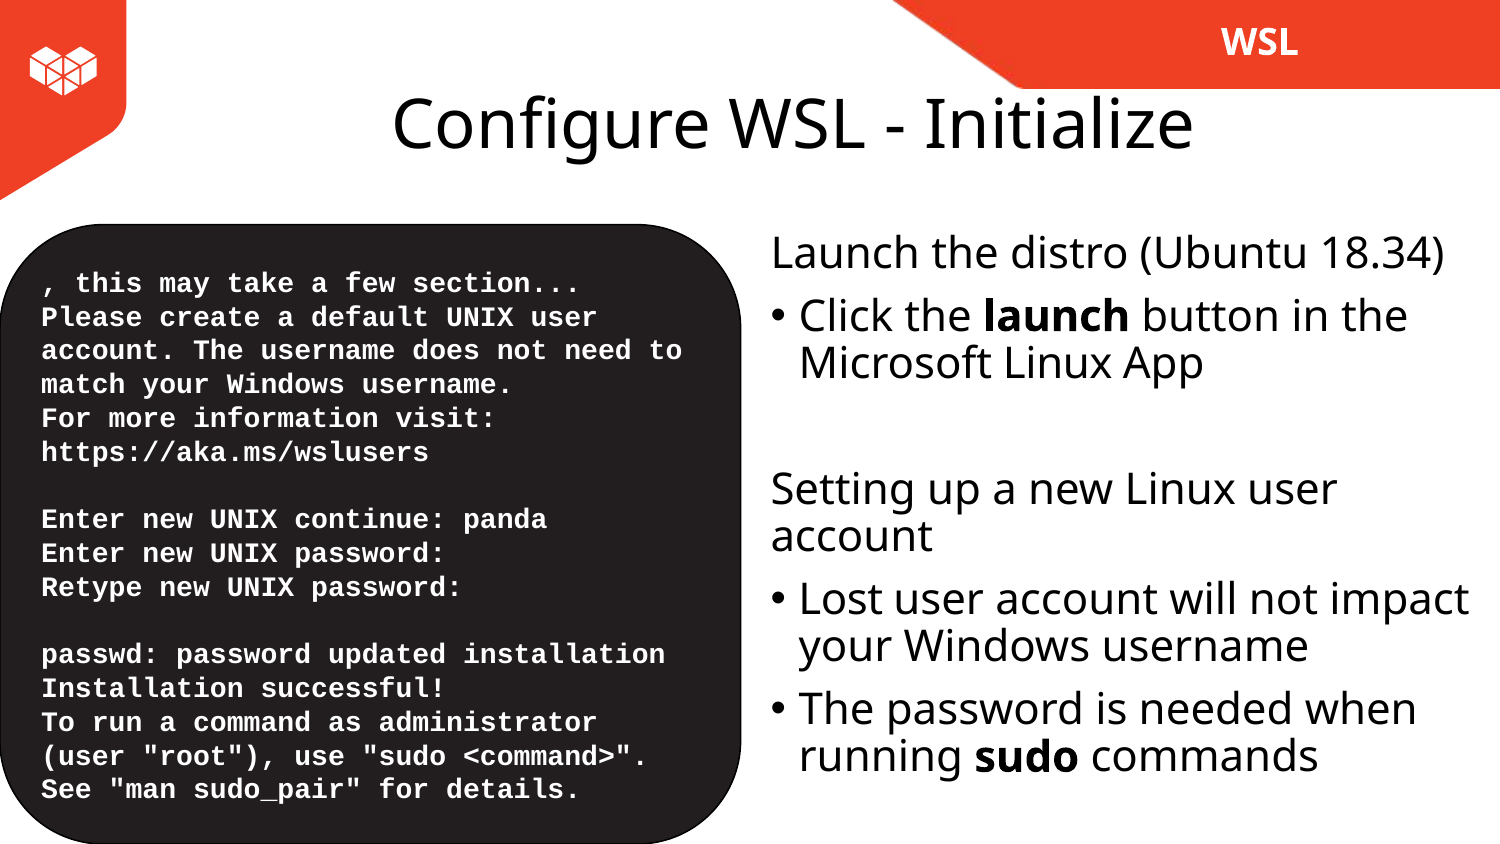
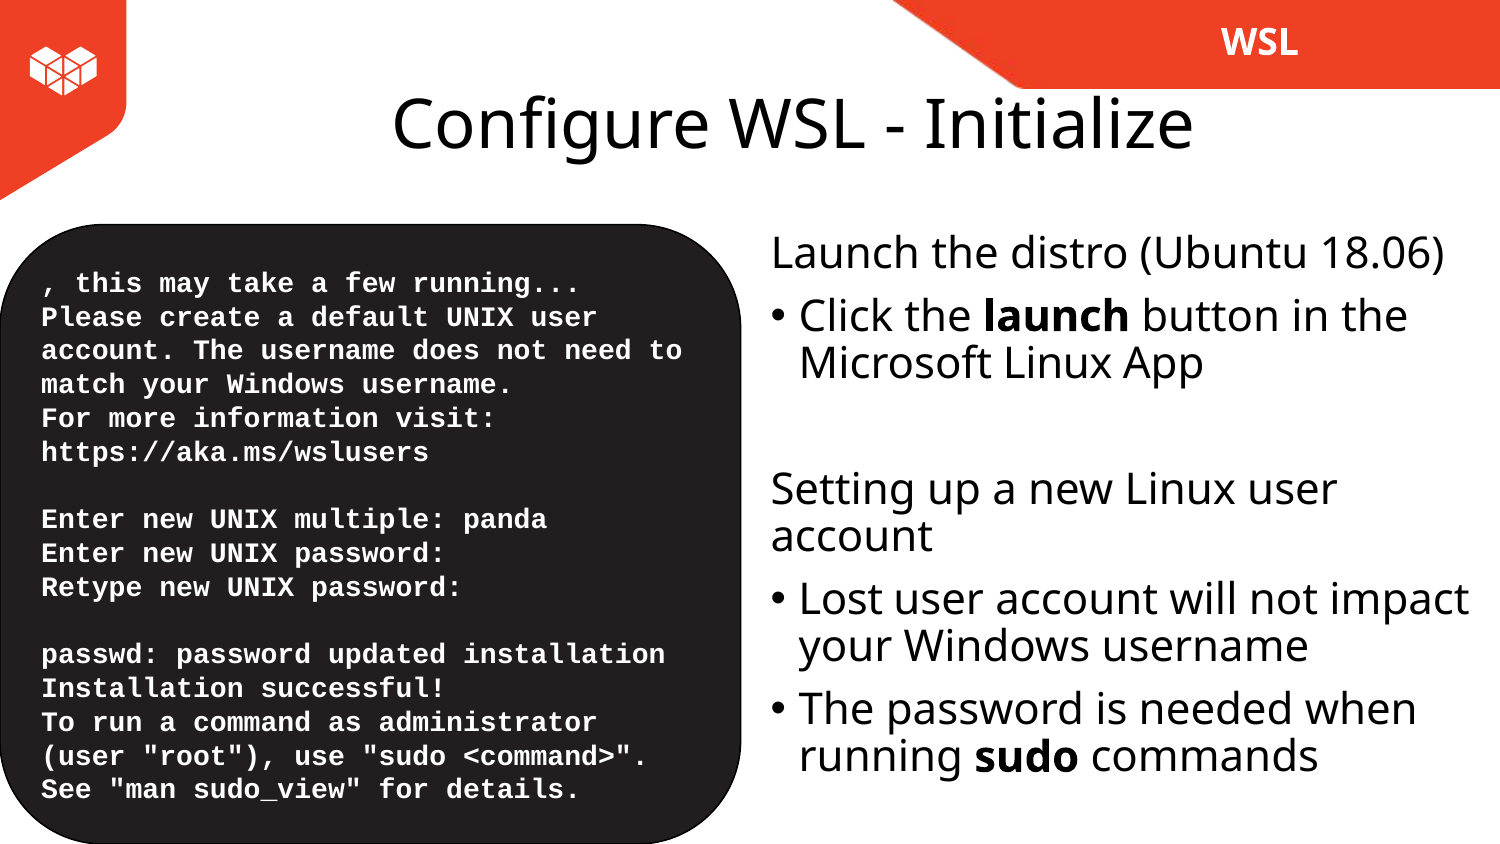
18.34: 18.34 -> 18.06 (1382, 254)
few section: section -> running (497, 283)
continue: continue -> multiple (370, 519)
sudo_pair: sudo_pair -> sudo_view (277, 789)
